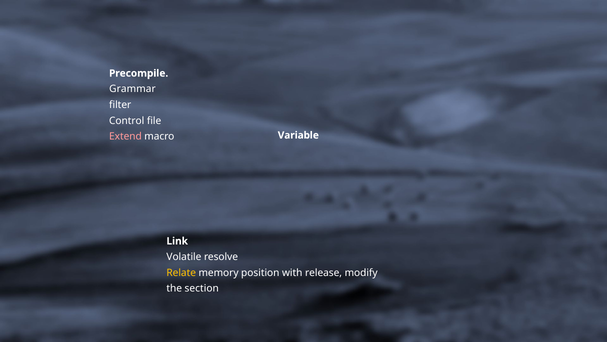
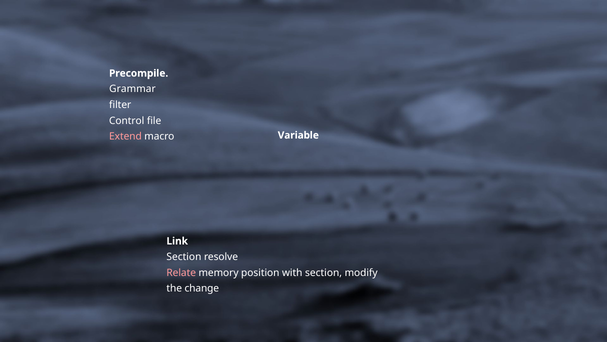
Volatile: Volatile -> Section (184, 257)
Relate colour: yellow -> pink (181, 272)
with release: release -> section (324, 272)
section: section -> change (202, 288)
